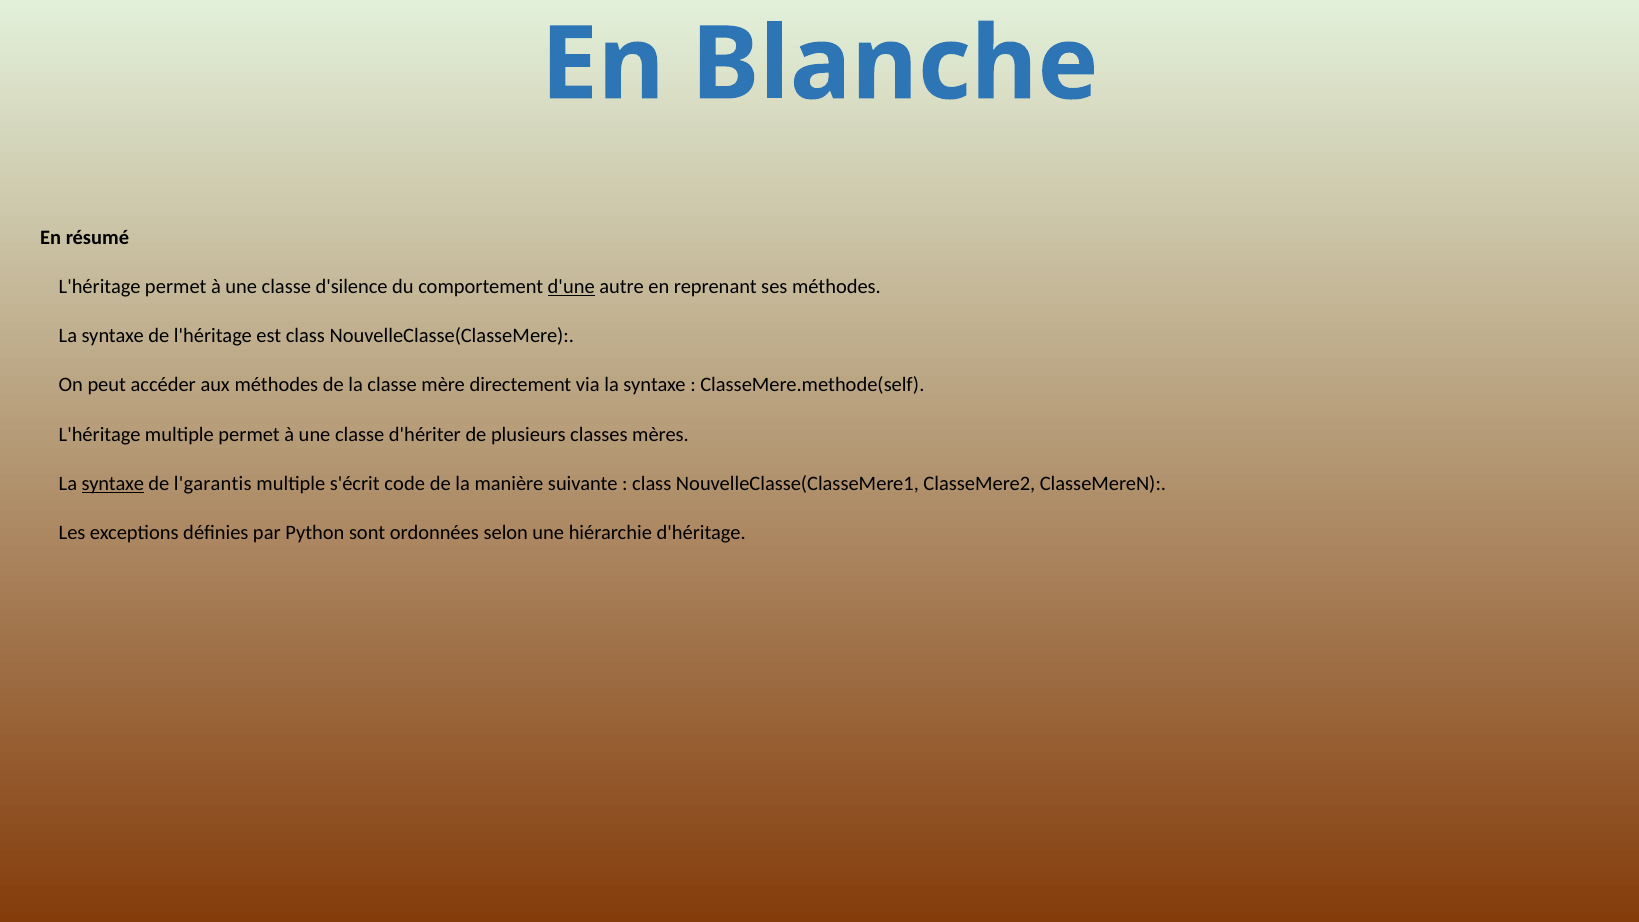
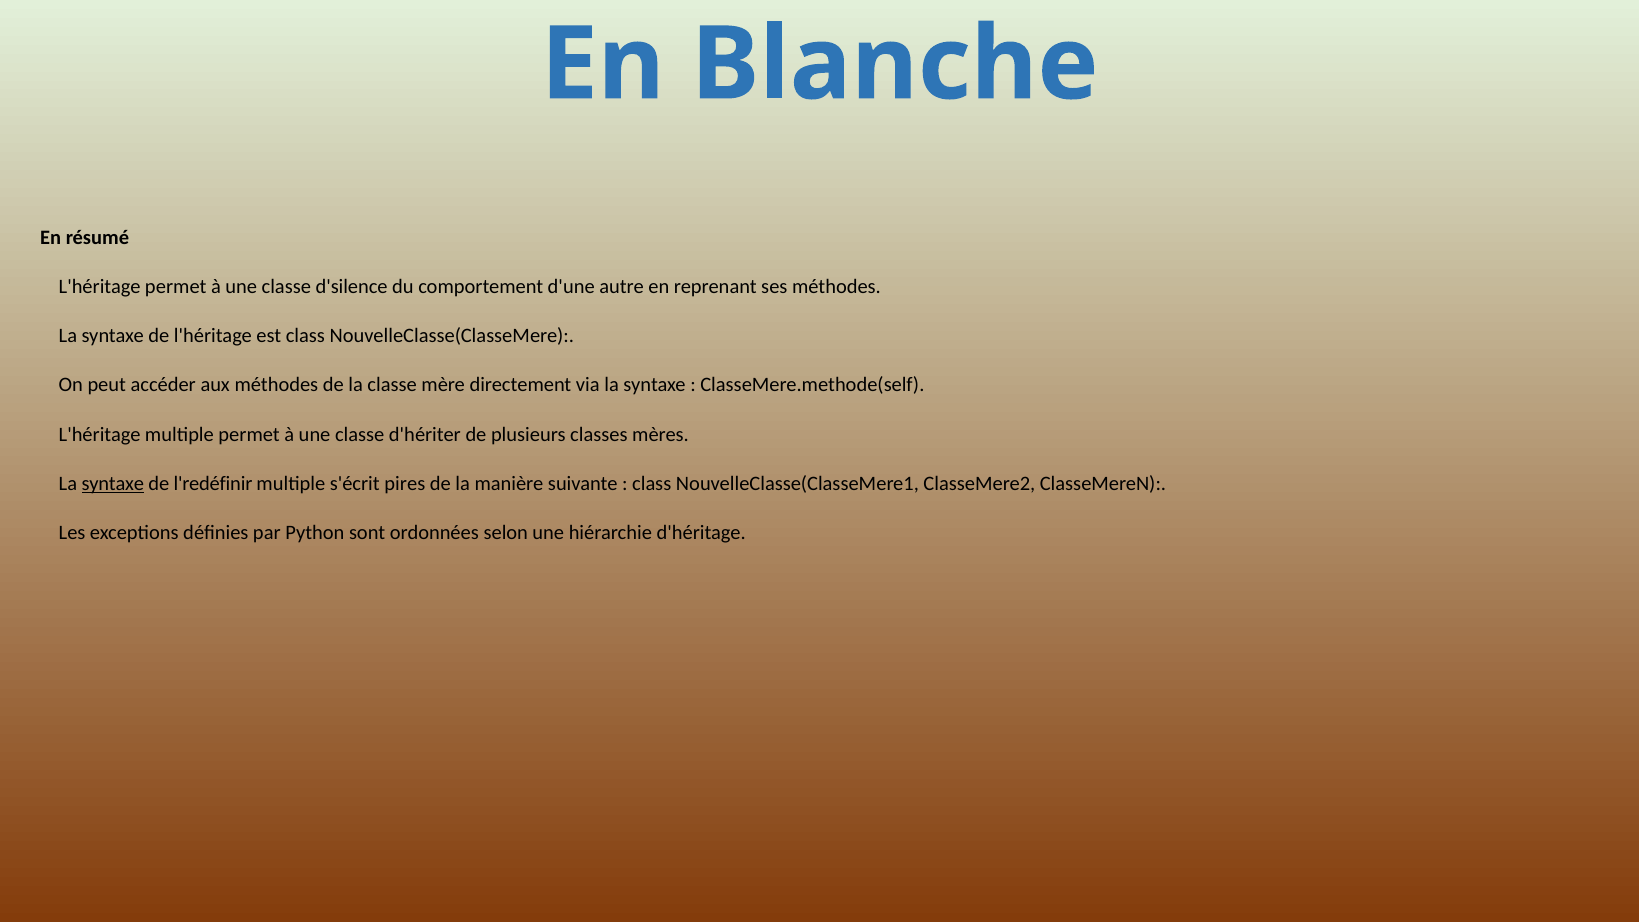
d'une underline: present -> none (571, 287)
l'garantis: l'garantis -> l'redéfinir (213, 483)
code: code -> pires (405, 483)
